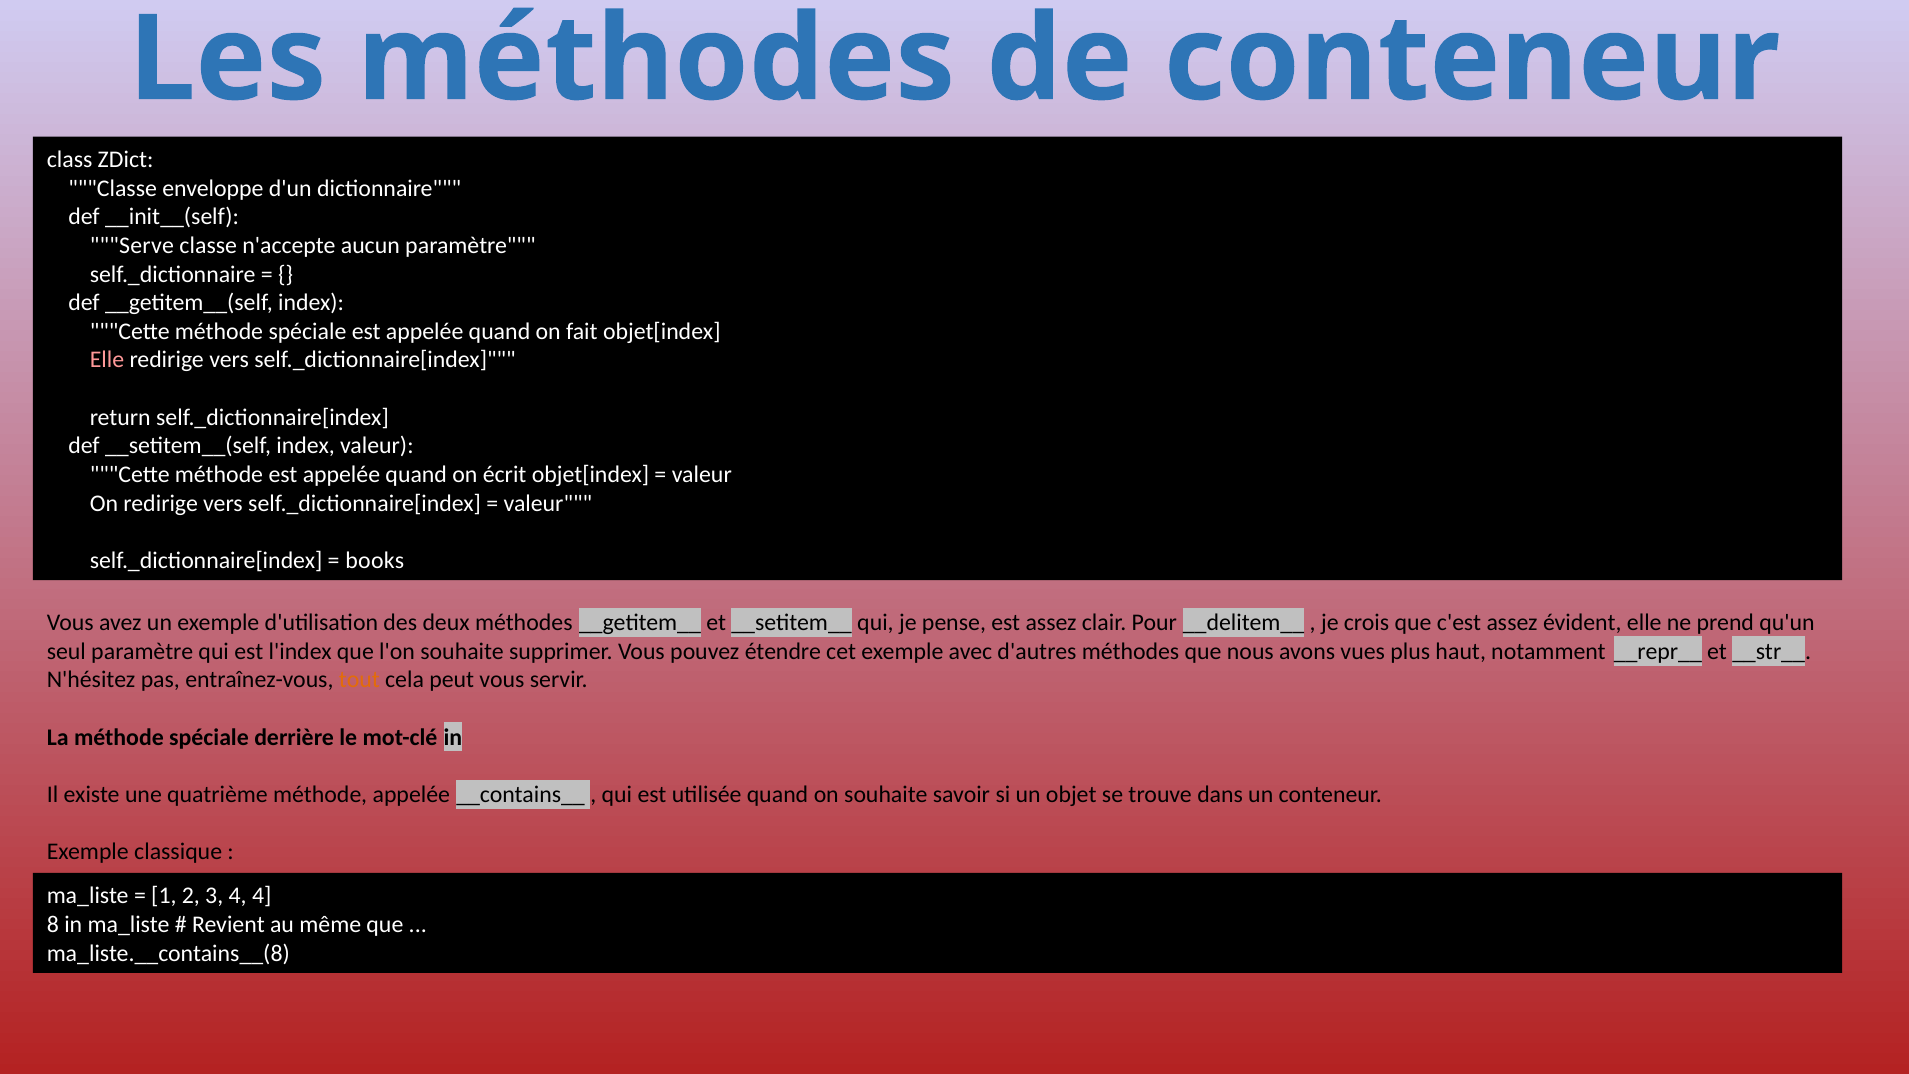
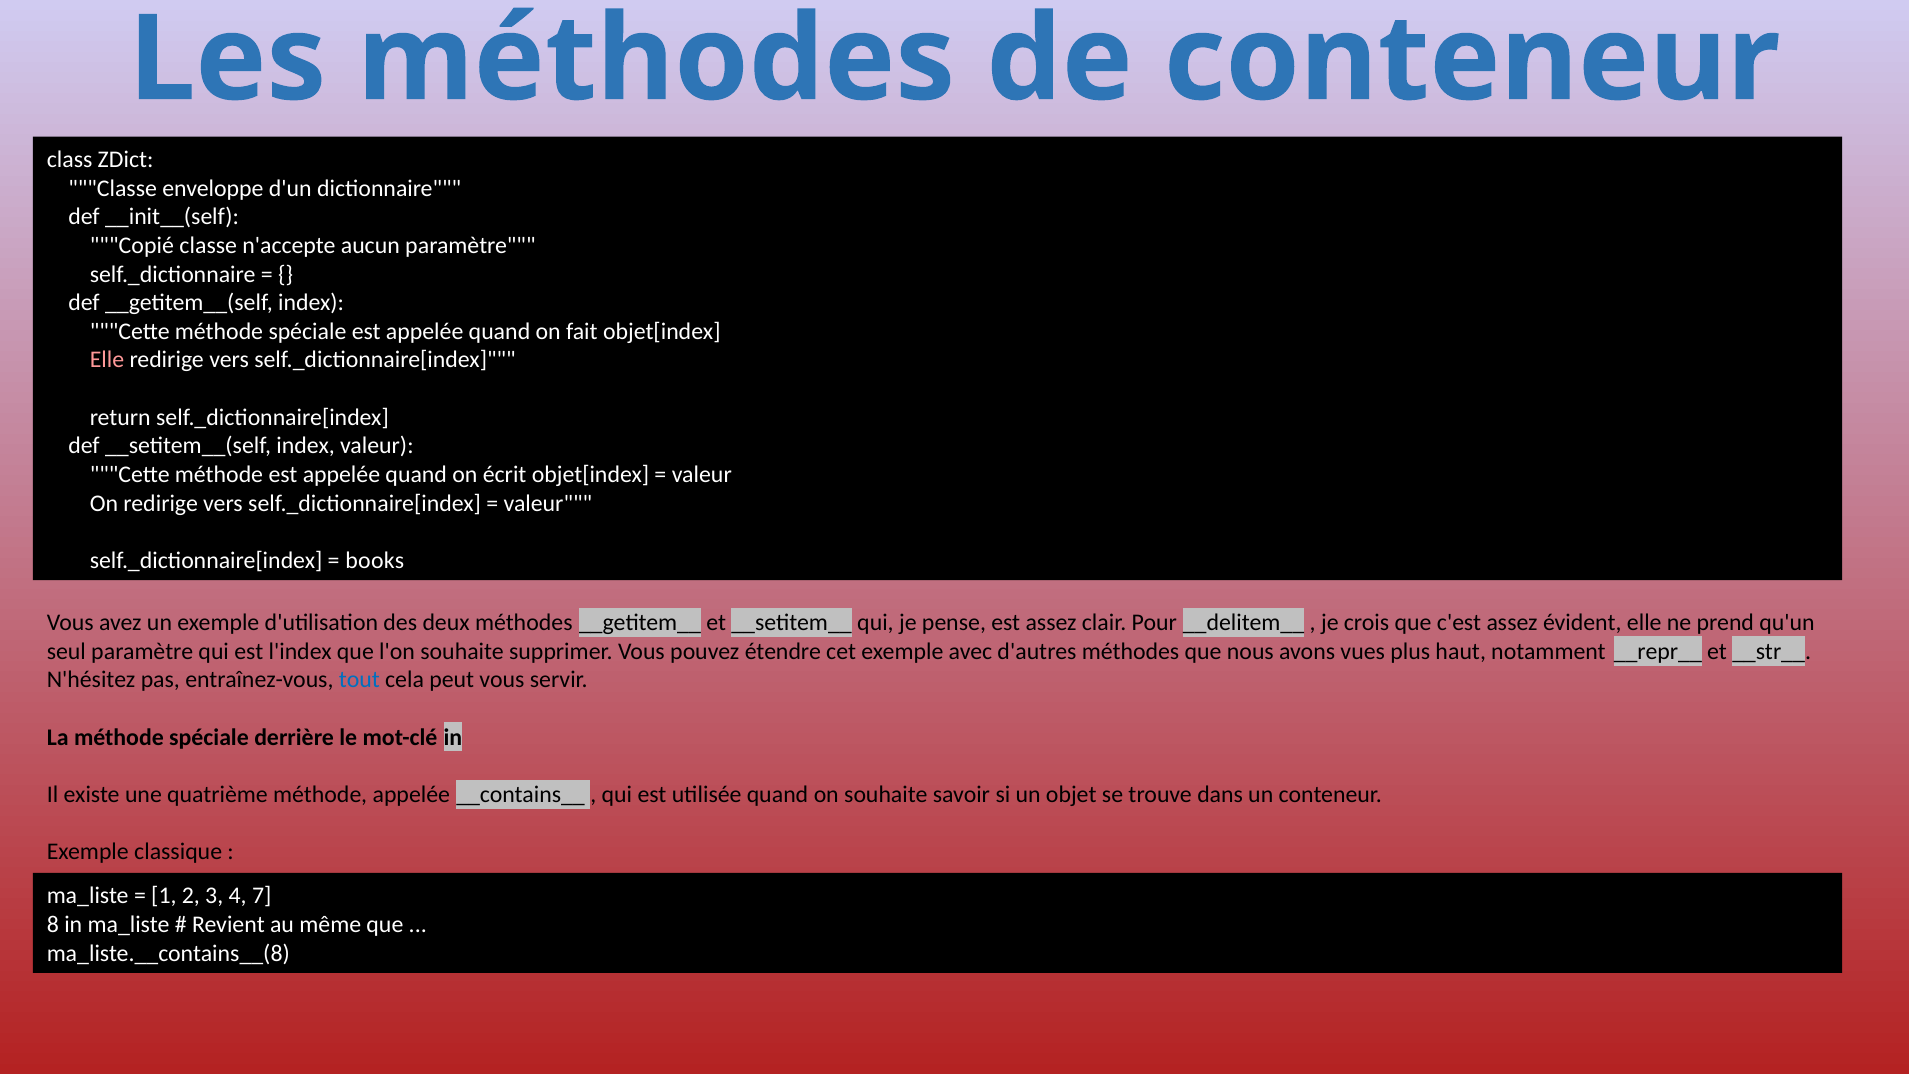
Serve: Serve -> Copié (132, 245)
tout colour: orange -> blue (359, 680)
4 4: 4 -> 7 (262, 896)
